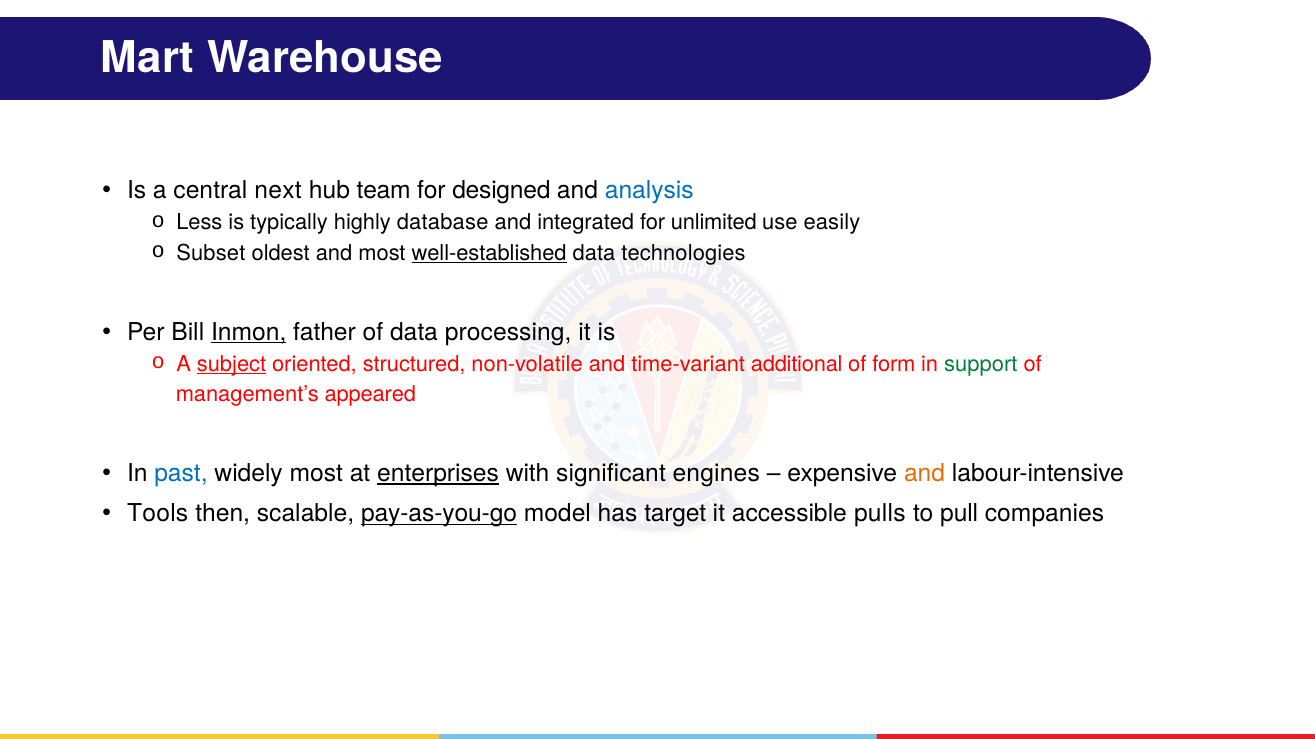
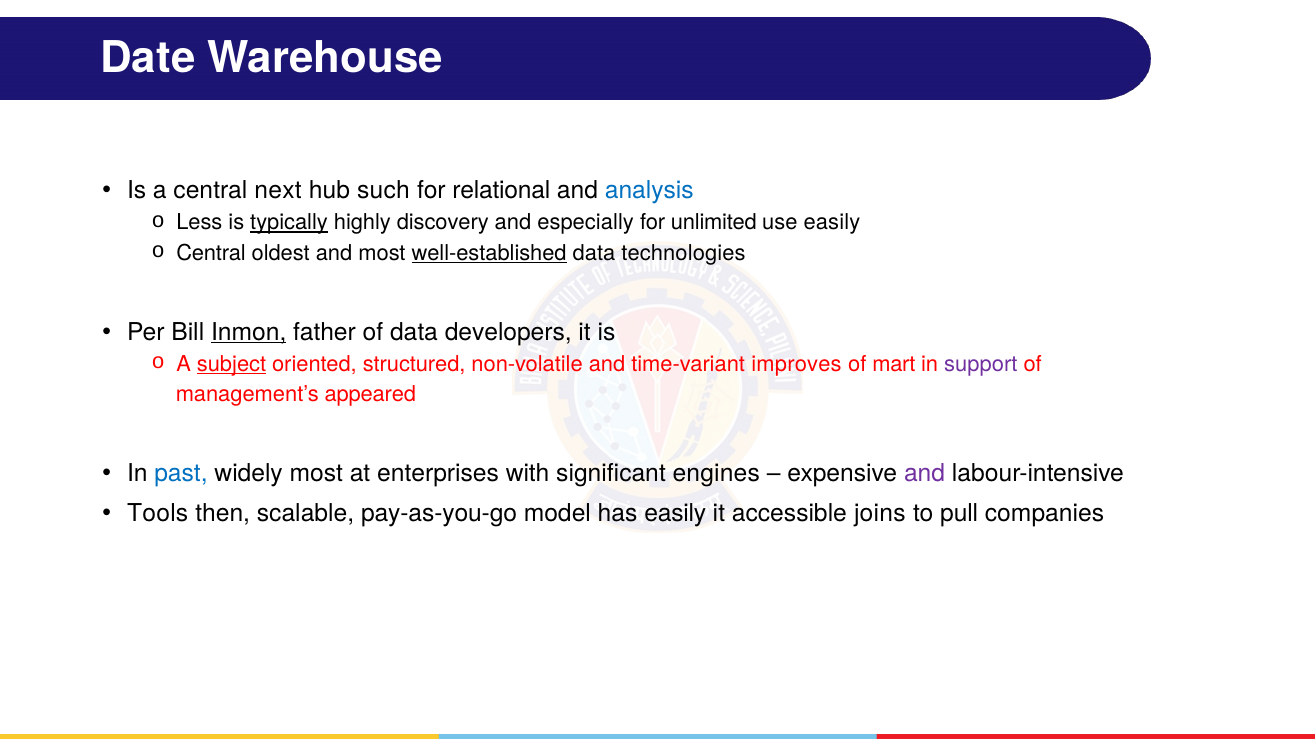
Mart: Mart -> Date (148, 58)
team: team -> such (383, 191)
designed: designed -> relational (501, 191)
typically underline: none -> present (289, 223)
database: database -> discovery (443, 223)
integrated: integrated -> especially (586, 223)
Subset: Subset -> Central (211, 253)
processing: processing -> developers (508, 332)
additional: additional -> improves (797, 364)
form: form -> mart (894, 364)
support colour: green -> purple (981, 364)
enterprises underline: present -> none (438, 474)
and colour: orange -> purple (925, 474)
pay-as-you-go underline: present -> none (439, 514)
has target: target -> easily (675, 514)
pulls: pulls -> joins (880, 514)
